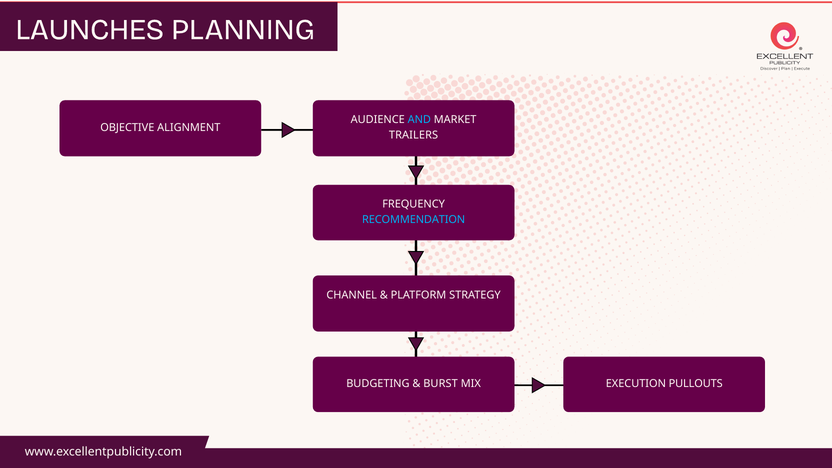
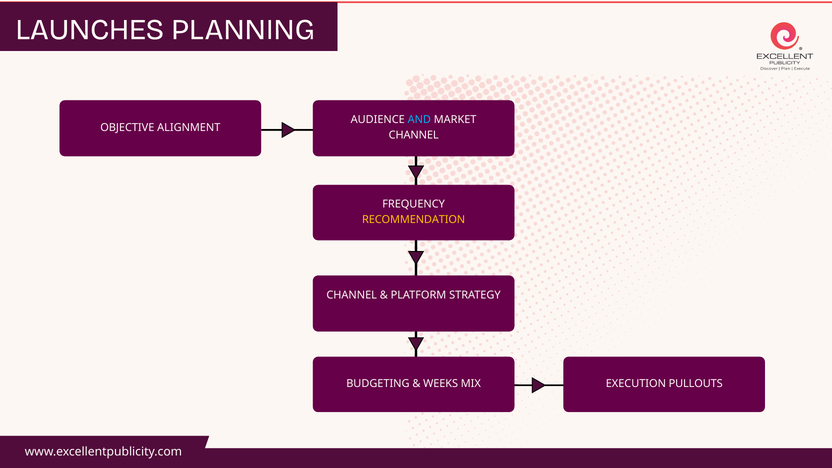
TRAILERS: TRAILERS -> CHANNEL (414, 135)
RECOMMENDATION colour: light blue -> yellow (414, 220)
BURST: BURST -> WEEKS (441, 384)
